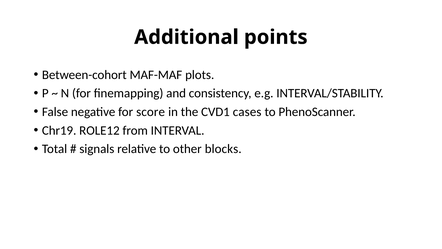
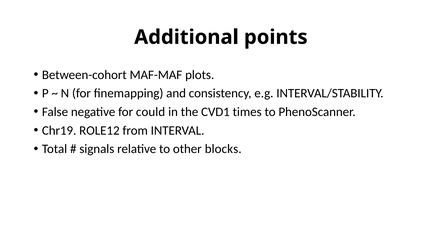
score: score -> could (151, 112)
cases: cases -> times (247, 112)
